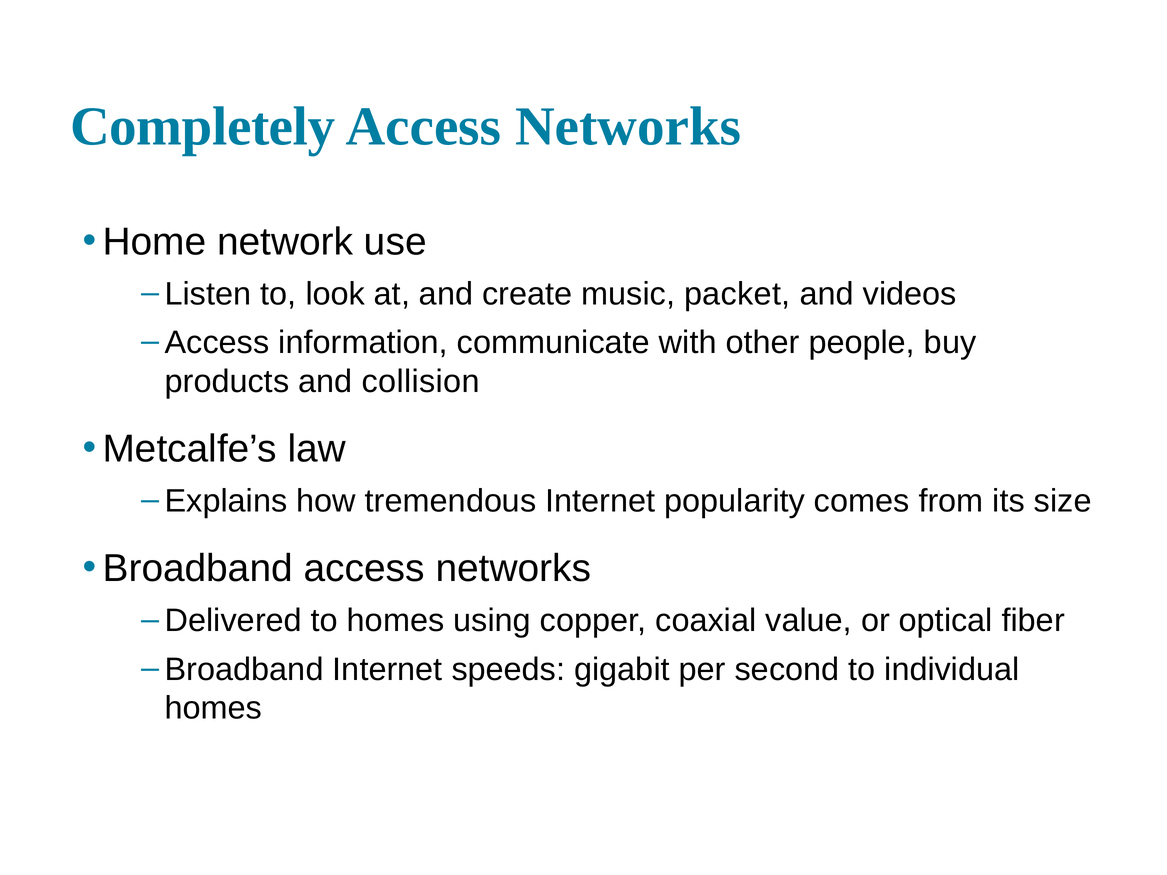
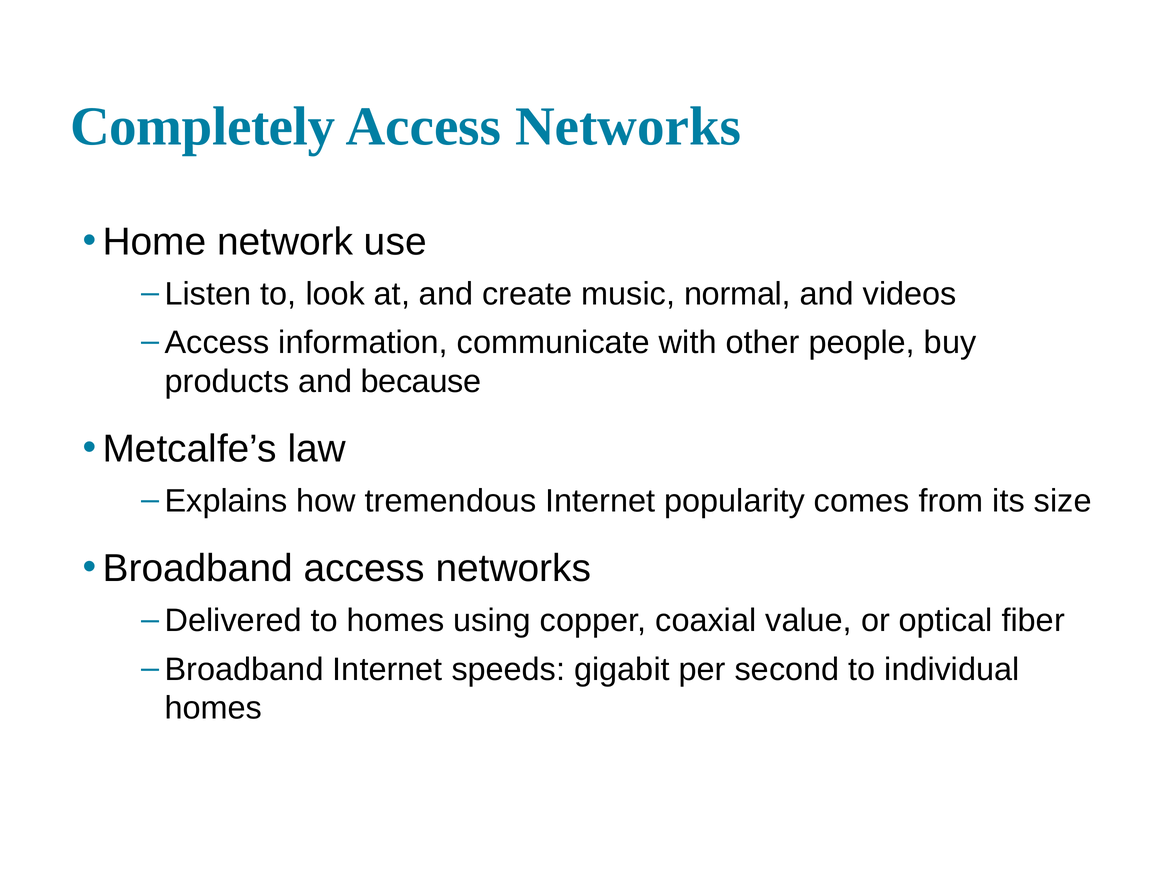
packet: packet -> normal (737, 294)
collision: collision -> because (421, 382)
